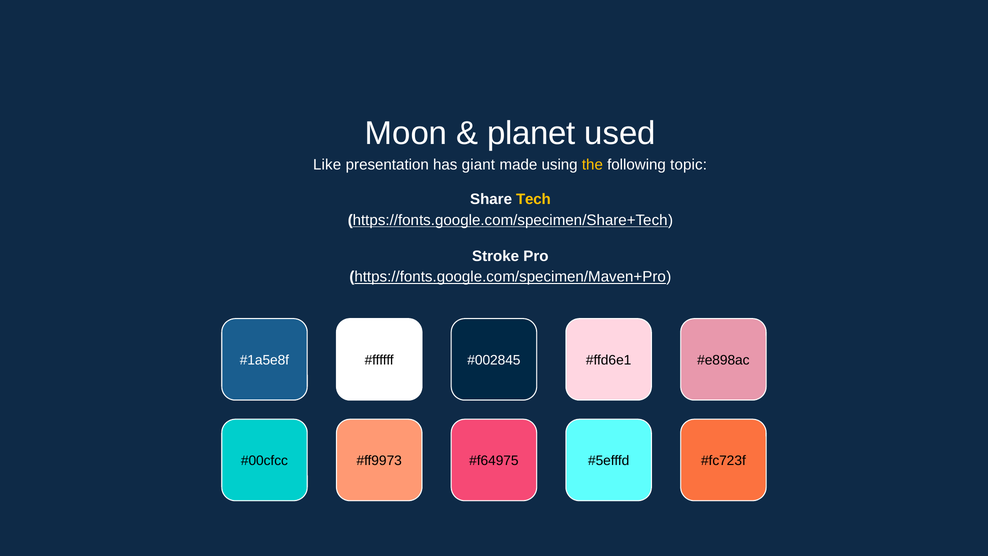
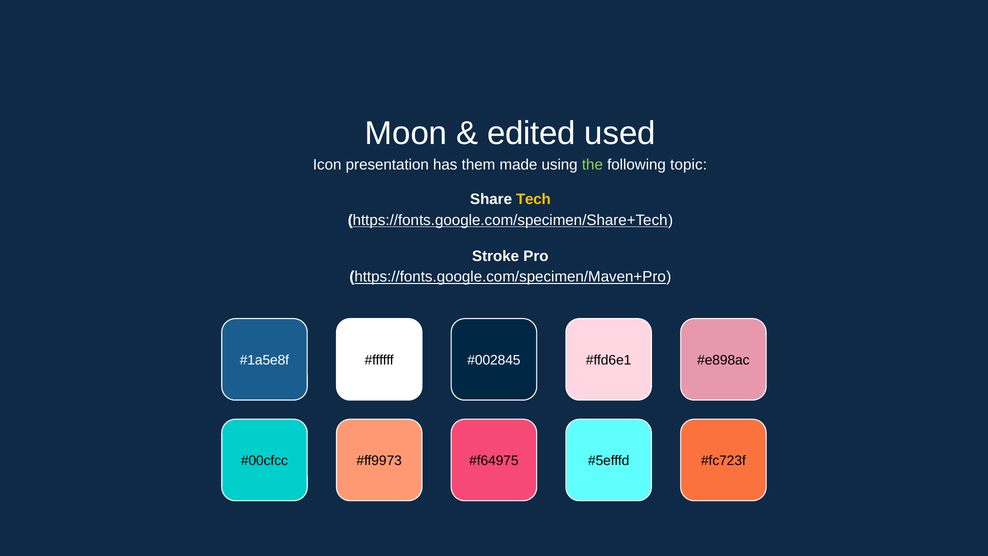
planet: planet -> edited (531, 133)
Like: Like -> Icon (327, 165)
giant: giant -> them (478, 165)
the colour: yellow -> light green (592, 165)
